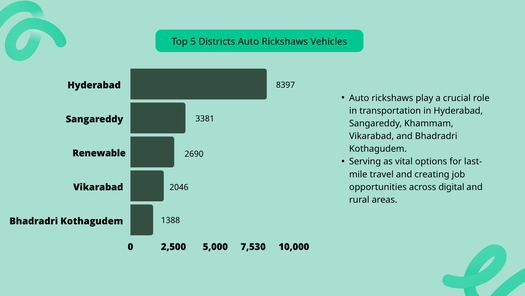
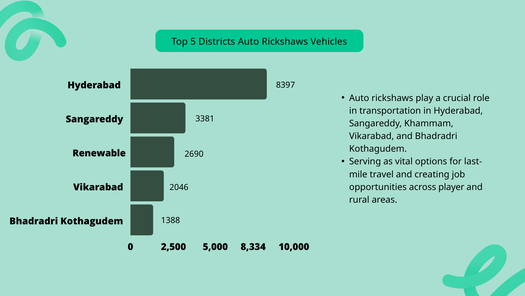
digital: digital -> player (451, 187)
7,530: 7,530 -> 8,334 (253, 246)
